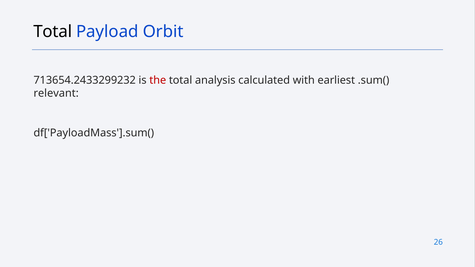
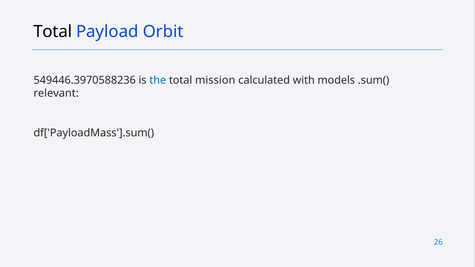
713654.2433299232: 713654.2433299232 -> 549446.3970588236 (85, 80)
the colour: red -> blue (158, 80)
analysis: analysis -> mission (215, 80)
earliest: earliest -> models (336, 80)
